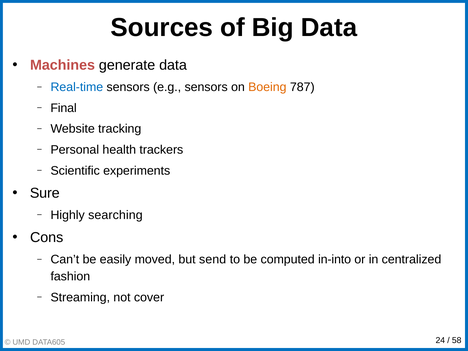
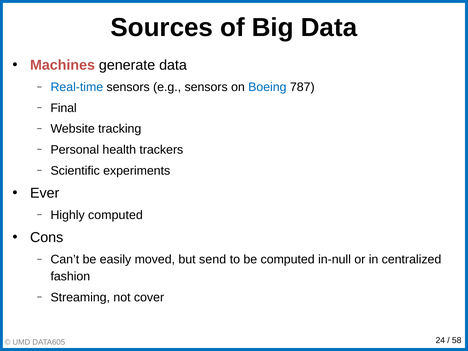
Boeing colour: orange -> blue (267, 87)
Sure: Sure -> Ever (45, 193)
Highly searching: searching -> computed (115, 215)
in-into: in-into -> in-null (335, 259)
